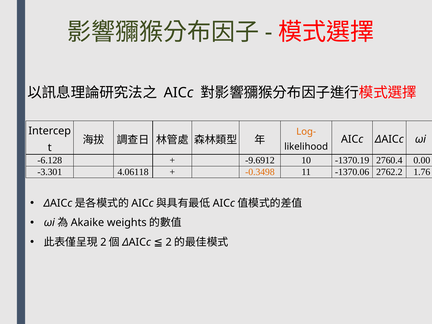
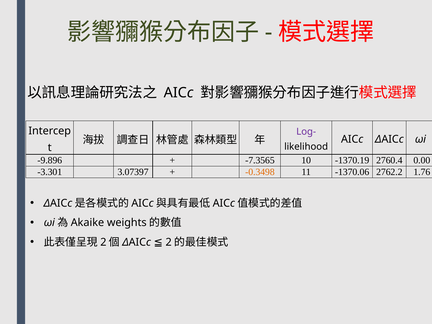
Log- colour: orange -> purple (306, 132)
-6.128: -6.128 -> -9.896 (50, 160)
-9.6912: -9.6912 -> -7.3565 (260, 160)
4.06118: 4.06118 -> 3.07397 (133, 172)
